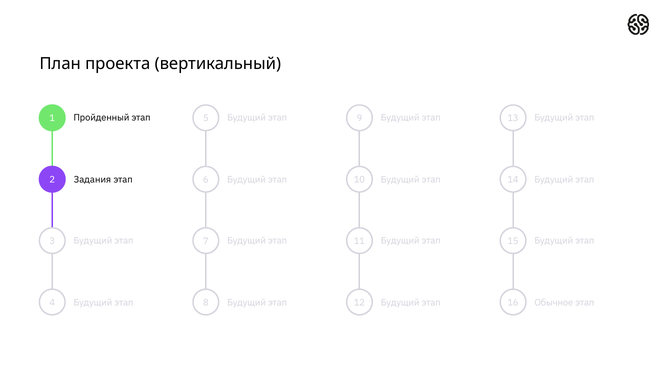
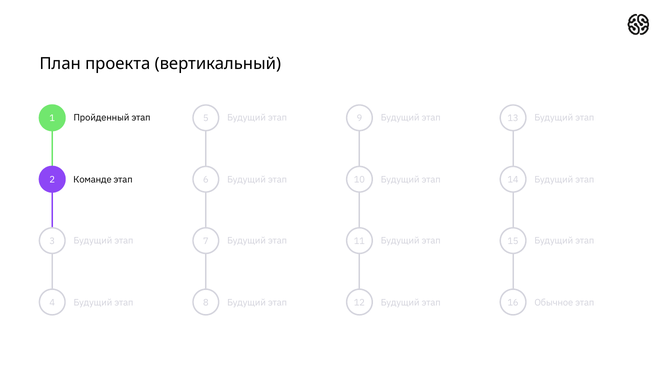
Задания: Задания -> Команде (92, 180)
